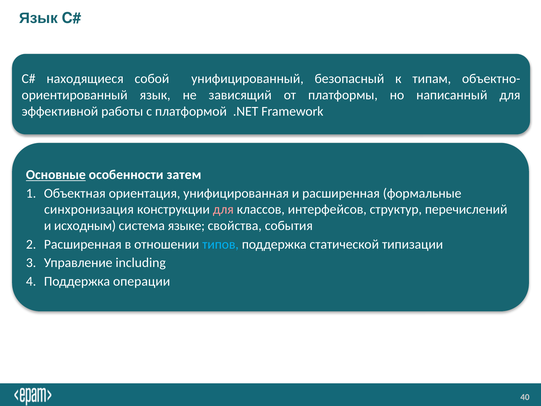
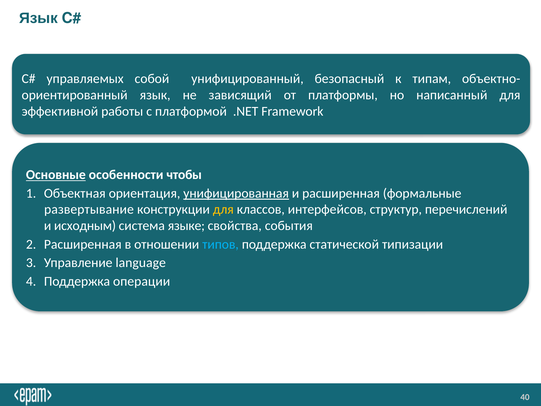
находящиеся: находящиеся -> управляемых (85, 79)
затем: затем -> чтобы (184, 175)
унифицированная underline: none -> present (236, 193)
синхронизация: синхронизация -> развертывание (89, 209)
для colour: pink -> yellow (223, 209)
including: including -> language (141, 263)
